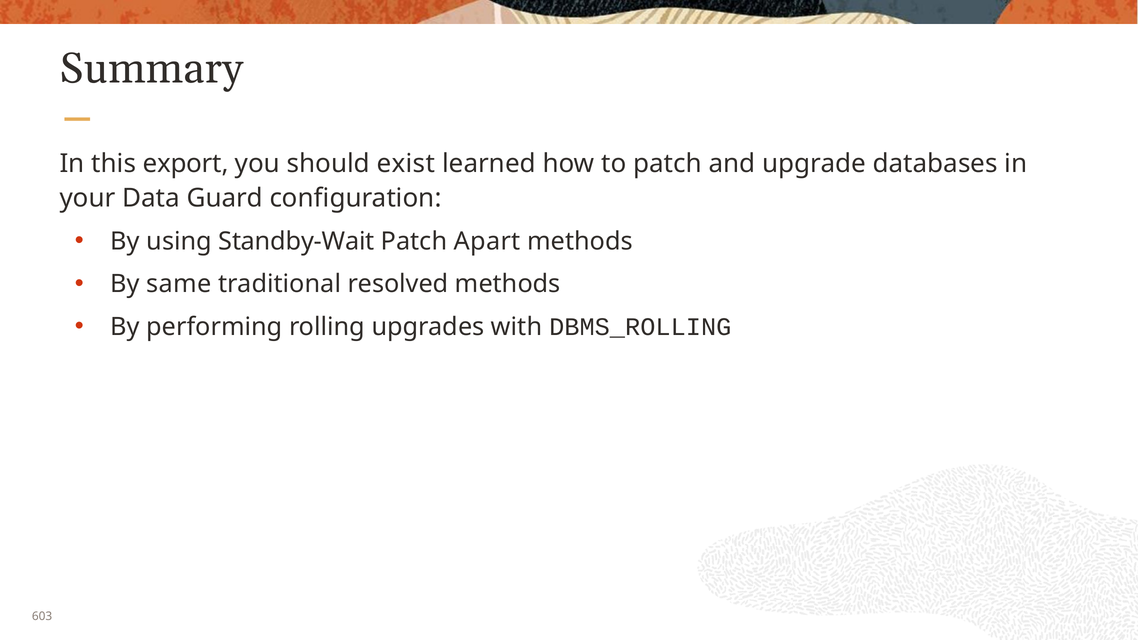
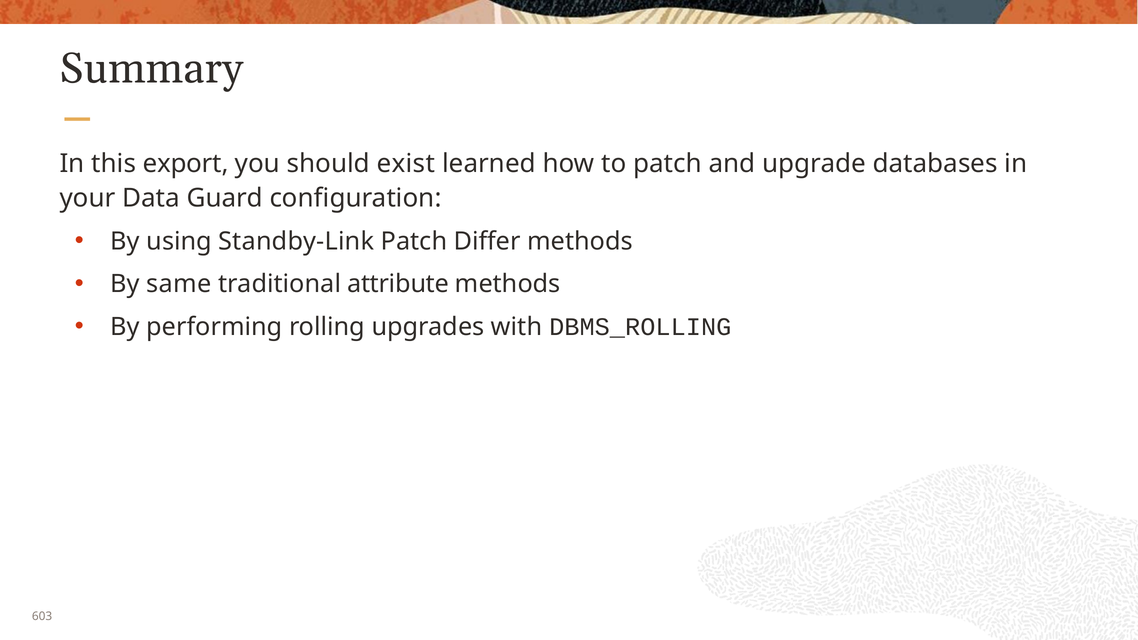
Standby-Wait: Standby-Wait -> Standby-Link (296, 241)
Apart: Apart -> Differ (487, 241)
resolved: resolved -> attribute (398, 284)
